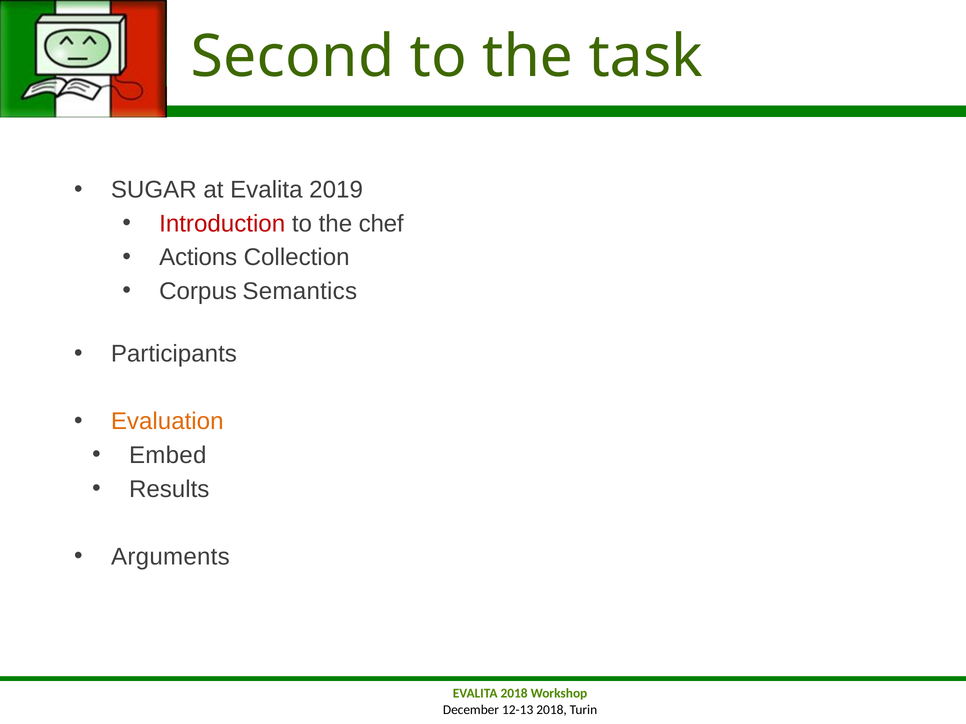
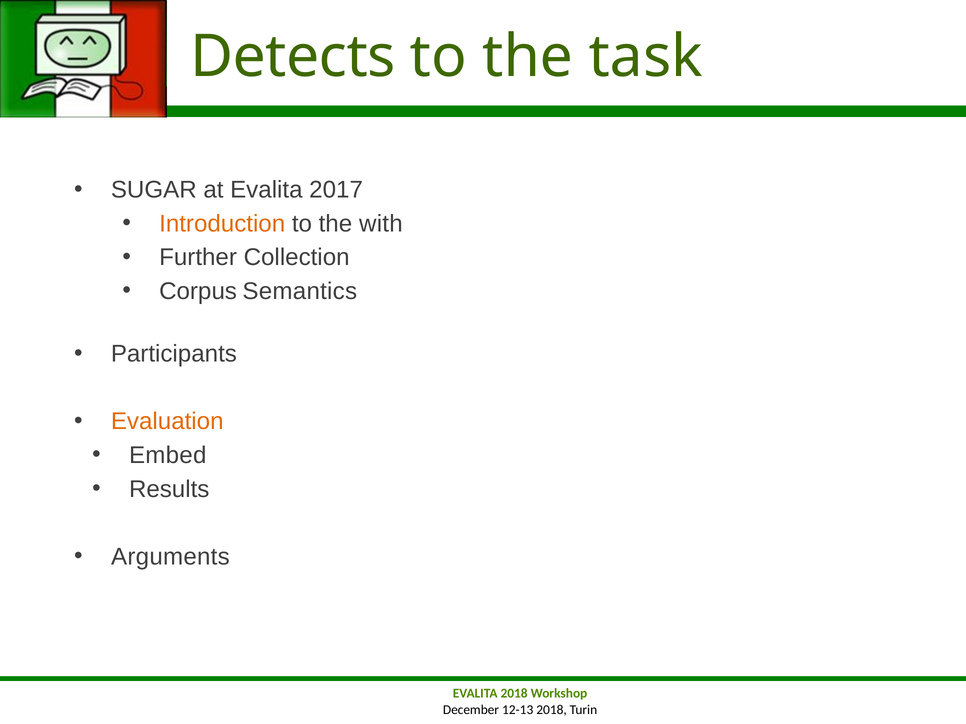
Second: Second -> Detects (293, 57)
2019: 2019 -> 2017 (336, 190)
Introduction colour: red -> orange (222, 224)
chef: chef -> with (381, 224)
Actions: Actions -> Further (198, 258)
